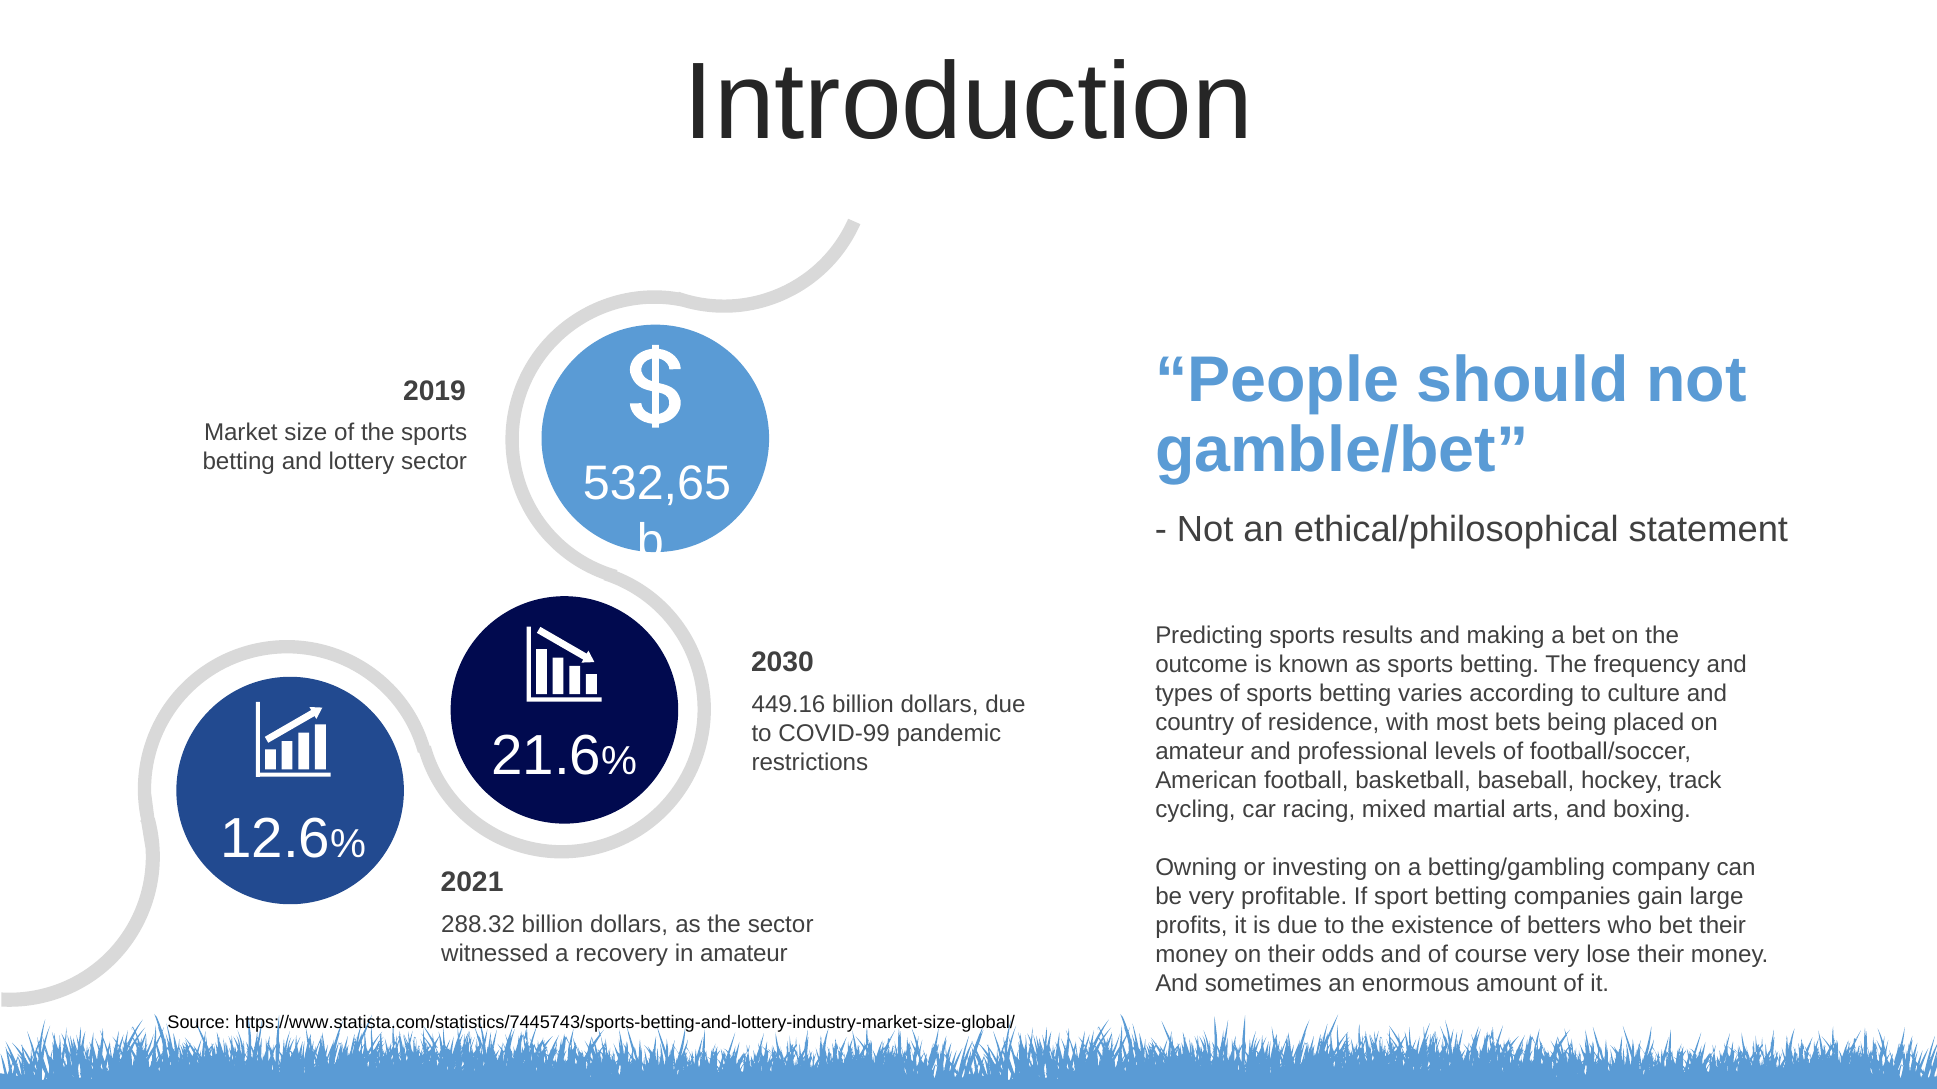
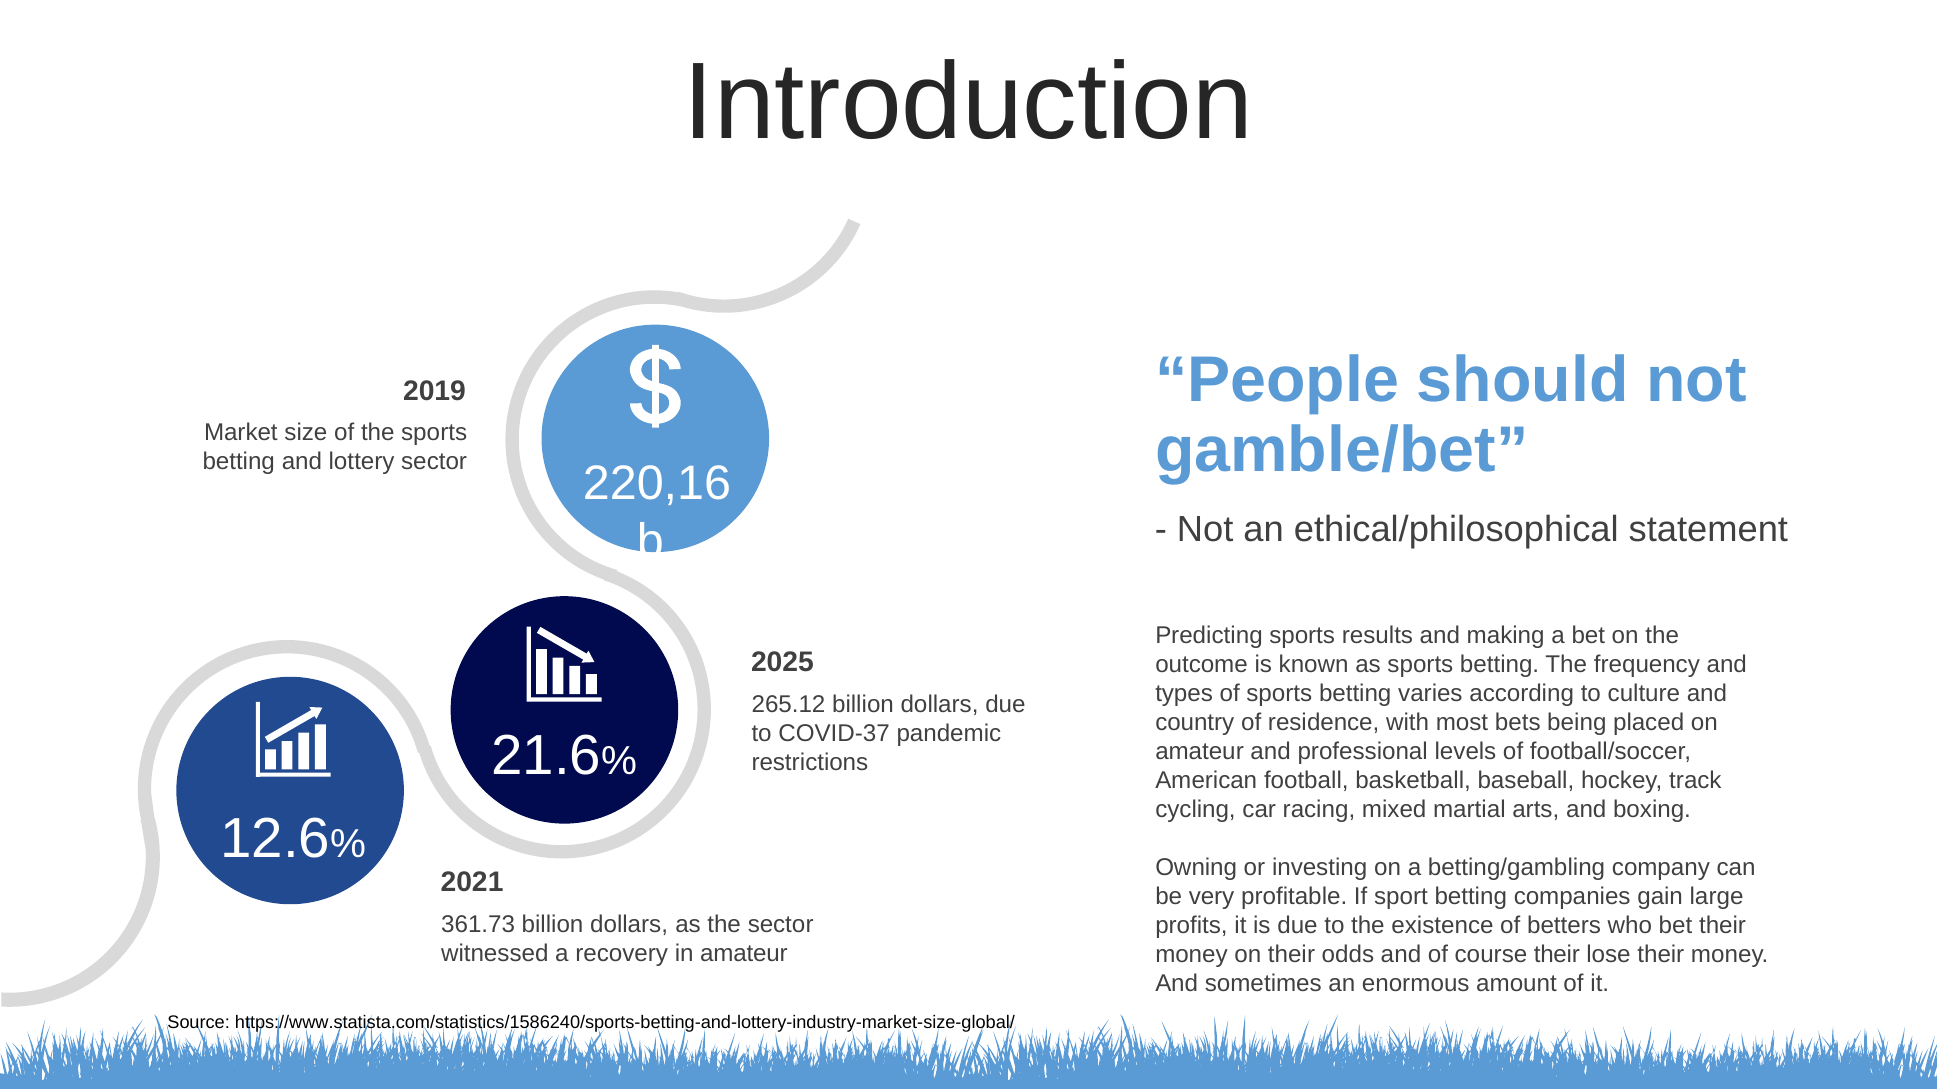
532,65: 532,65 -> 220,16 (657, 483)
2030: 2030 -> 2025 (782, 663)
449.16: 449.16 -> 265.12 (789, 704)
COVID-99: COVID-99 -> COVID-37 (834, 734)
288.32: 288.32 -> 361.73 (478, 925)
course very: very -> their (1557, 955)
https://www.statista.com/statistics/7445743/sports-betting-and-lottery-industry-market-size-global/: https://www.statista.com/statistics/7445743/sports-betting-and-lottery-industry-market-size-global/ -> https://www.statista.com/statistics/1586240/sports-betting-and-lottery-industry-market-size-global/ (625, 1023)
